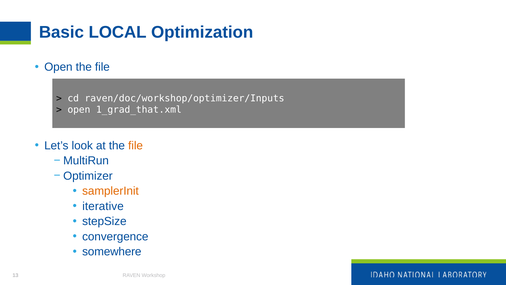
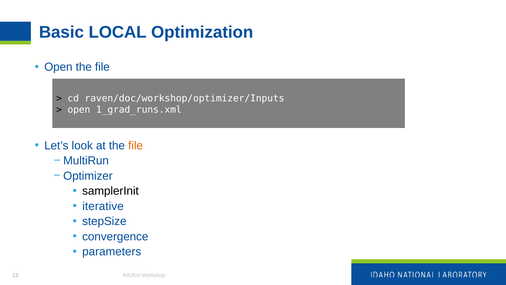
1_grad_that.xml: 1_grad_that.xml -> 1_grad_runs.xml (139, 110)
samplerInit colour: orange -> black (110, 191)
somewhere: somewhere -> parameters (112, 251)
